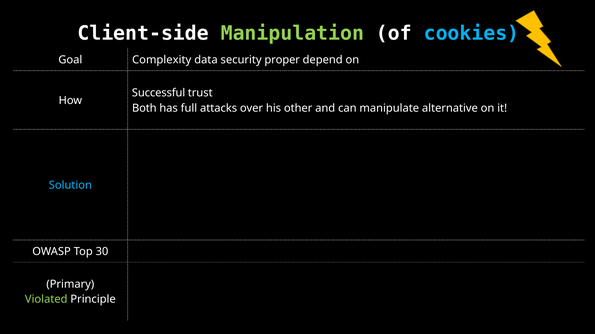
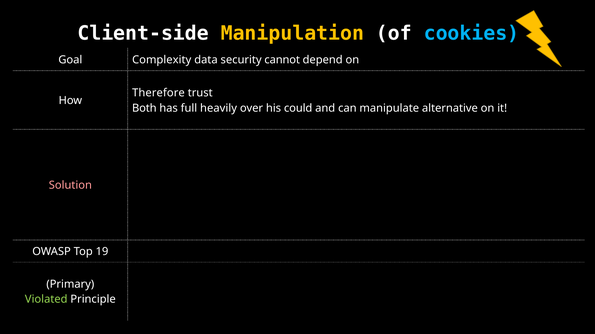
Manipulation colour: light green -> yellow (292, 33)
proper: proper -> cannot (282, 60)
Successful: Successful -> Therefore (158, 93)
attacks: attacks -> heavily (219, 108)
other: other -> could (298, 108)
Solution colour: light blue -> pink (70, 186)
30: 30 -> 19 (102, 252)
